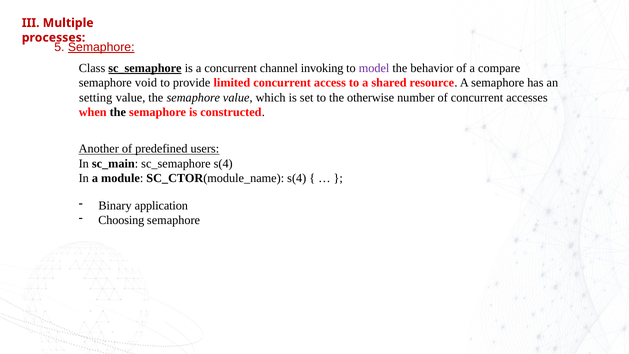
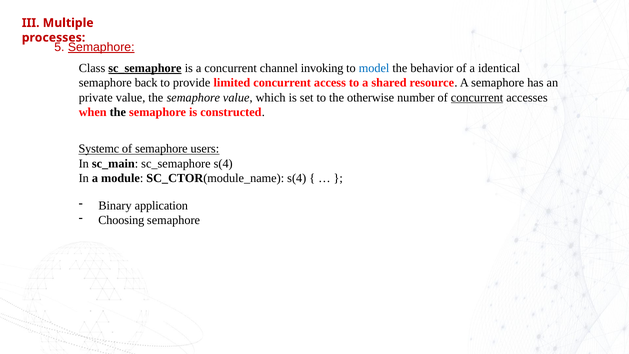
model colour: purple -> blue (374, 68)
compare: compare -> identical (499, 68)
void: void -> back (146, 83)
setting: setting -> private (96, 97)
concurrent underline: none -> present (477, 97)
Another: Another -> Systemc (99, 149)
of predefined: predefined -> semaphore (161, 149)
